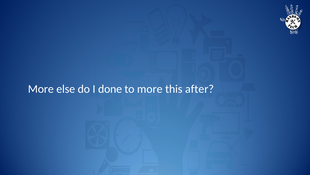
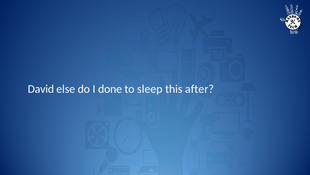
More: More -> David (41, 89)
to more: more -> sleep (150, 89)
